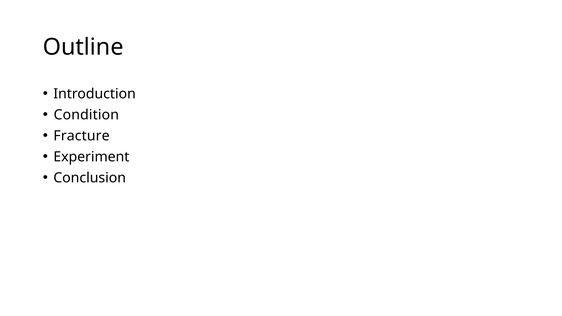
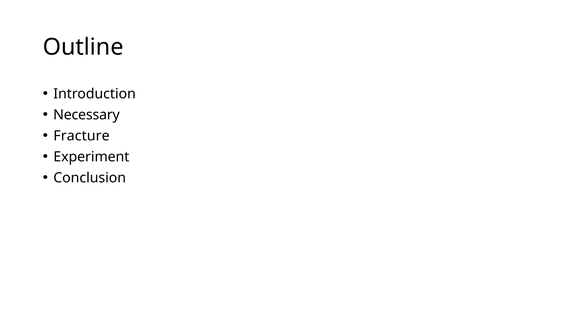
Condition: Condition -> Necessary (86, 115)
